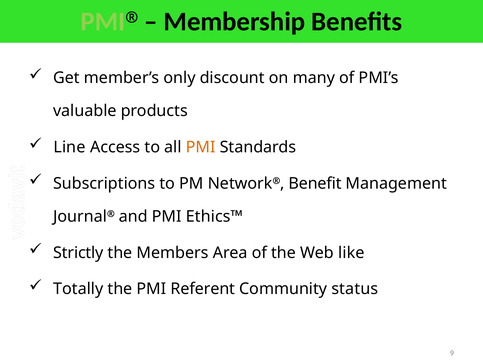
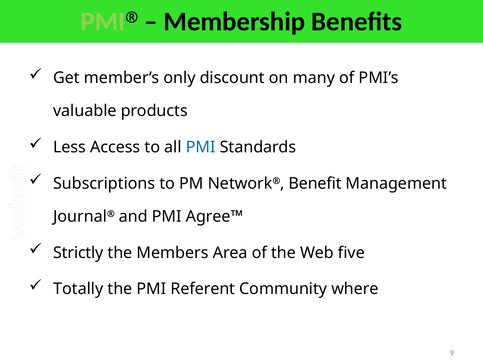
Line: Line -> Less (70, 147)
PMI colour: orange -> blue (201, 147)
Ethics™: Ethics™ -> Agree™ (215, 216)
like: like -> five (351, 252)
status: status -> where (355, 288)
